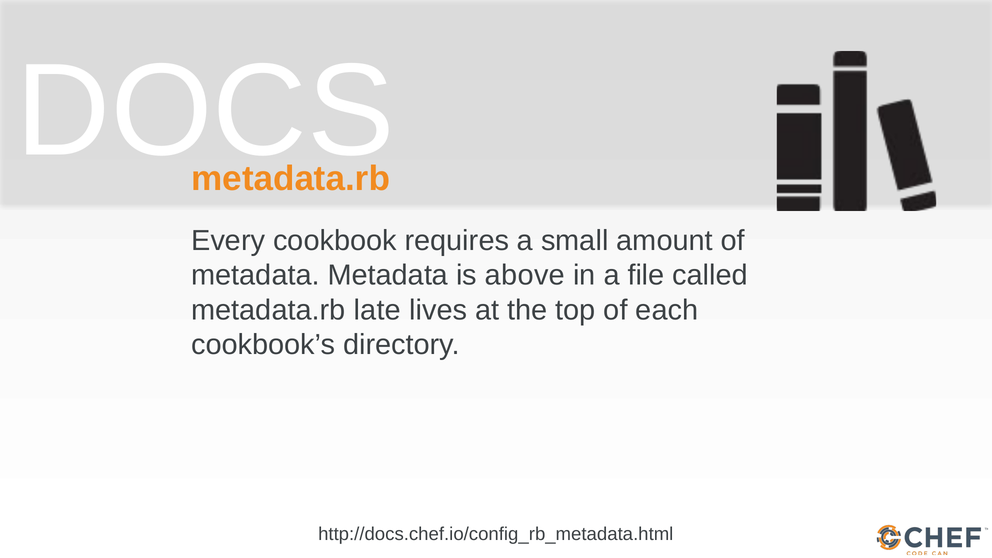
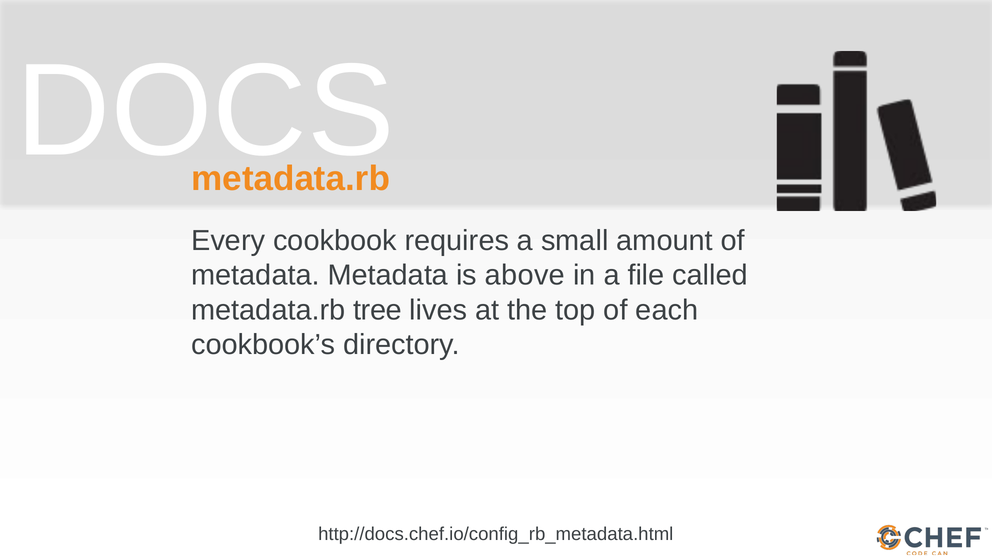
late: late -> tree (378, 310)
